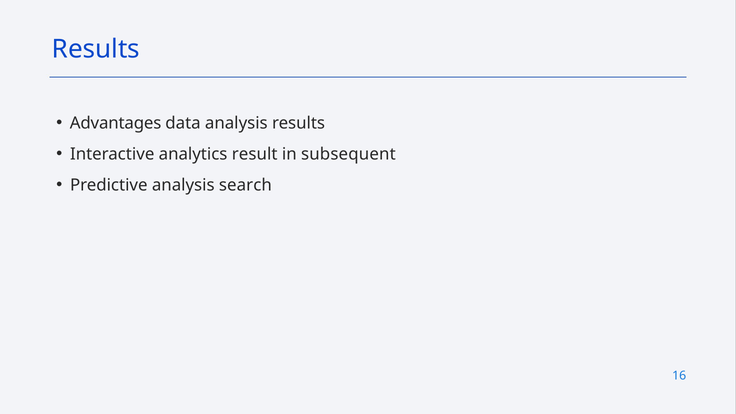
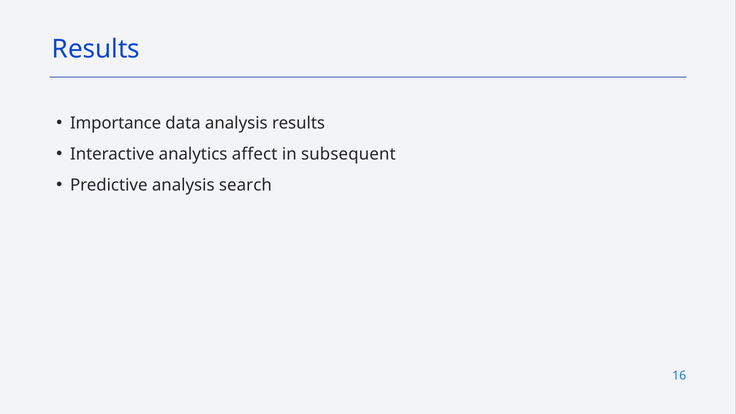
Advantages: Advantages -> Importance (116, 123)
result: result -> affect (255, 154)
